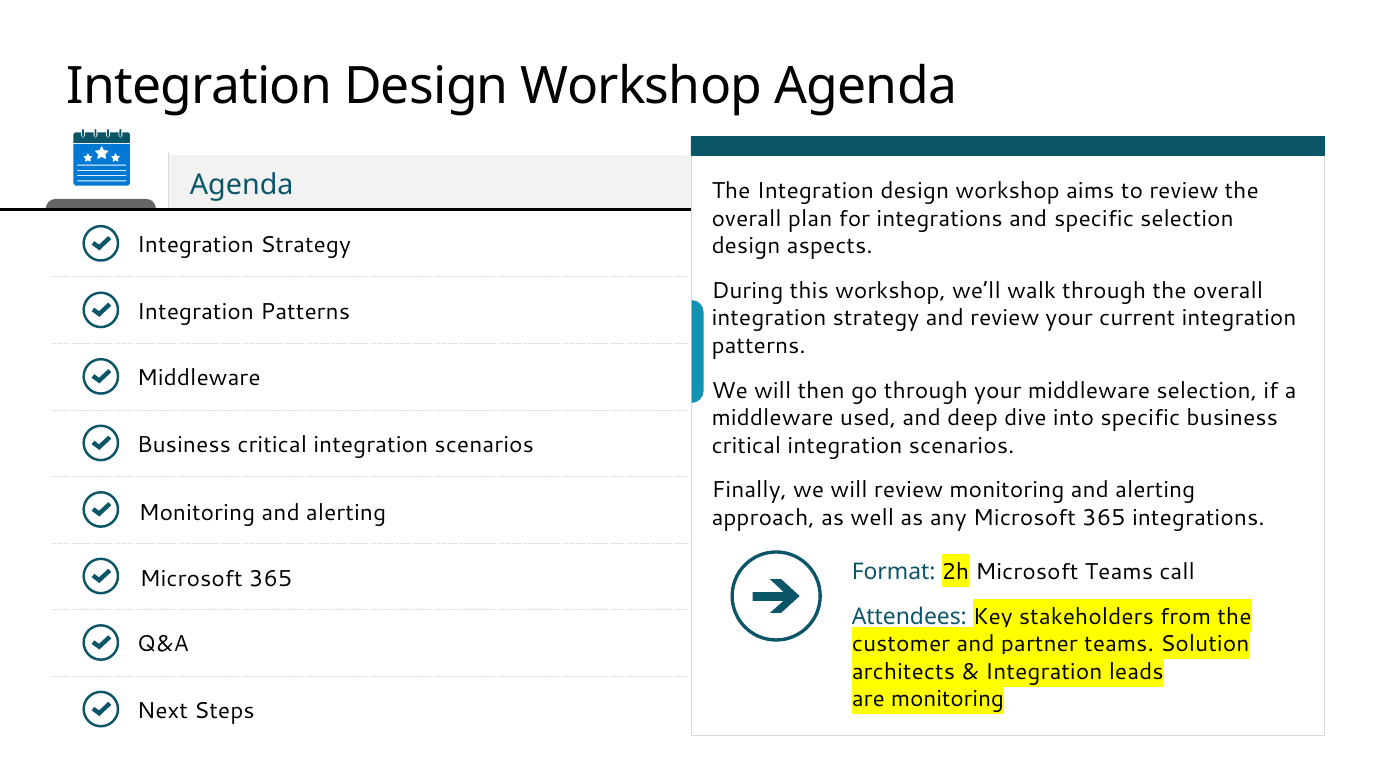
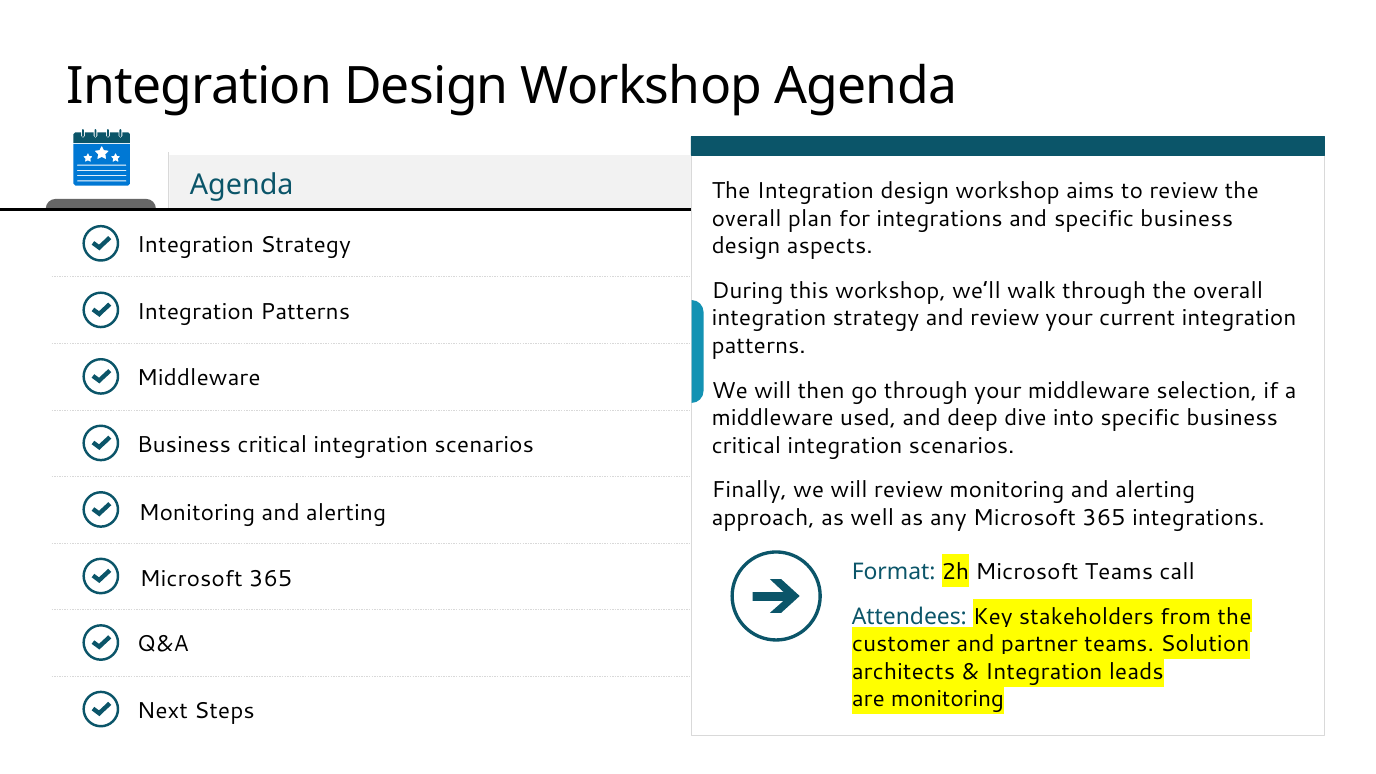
and specific selection: selection -> business (1187, 219)
